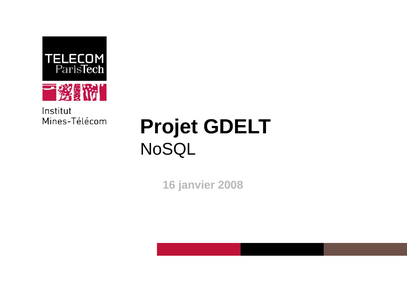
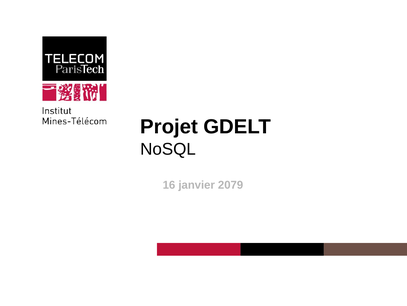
2008: 2008 -> 2079 (231, 185)
